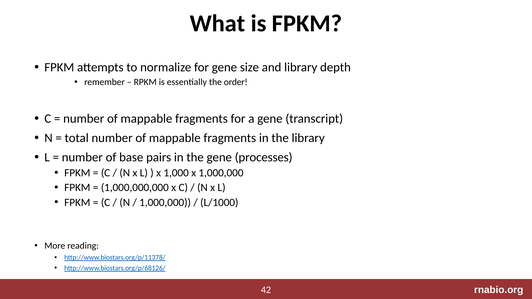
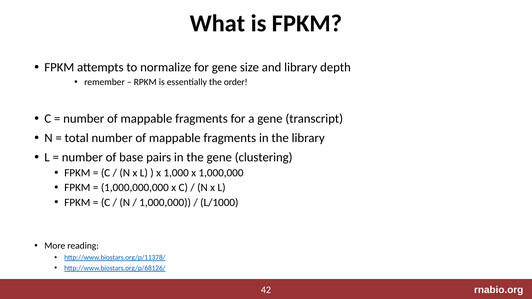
processes: processes -> clustering (264, 157)
